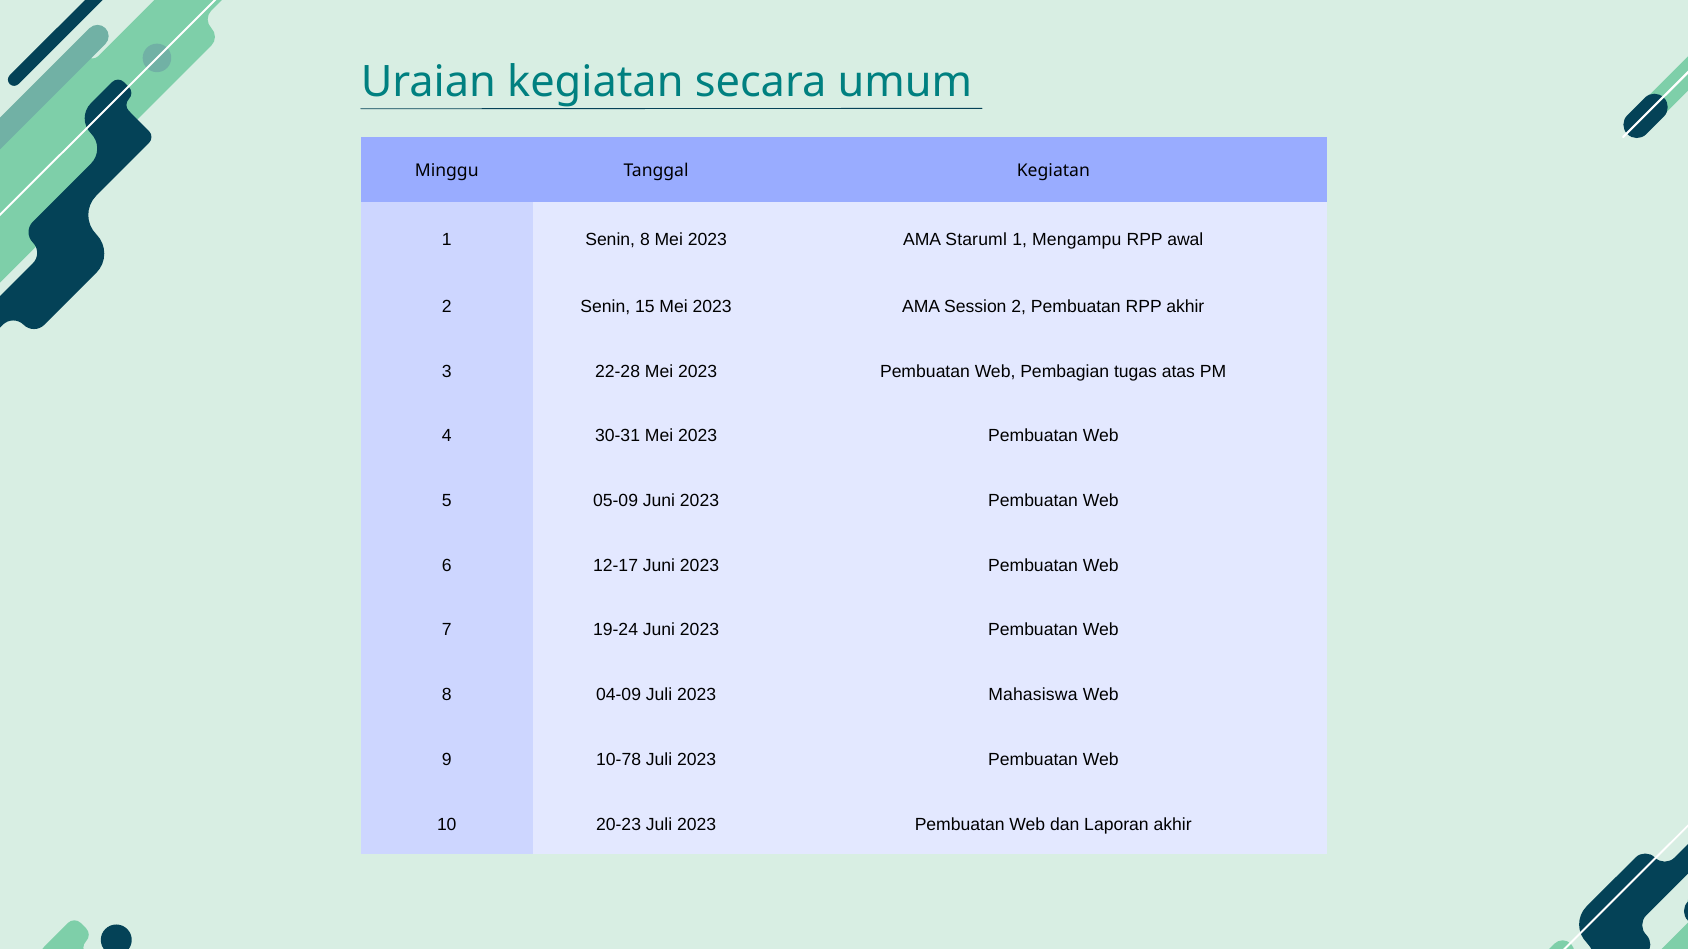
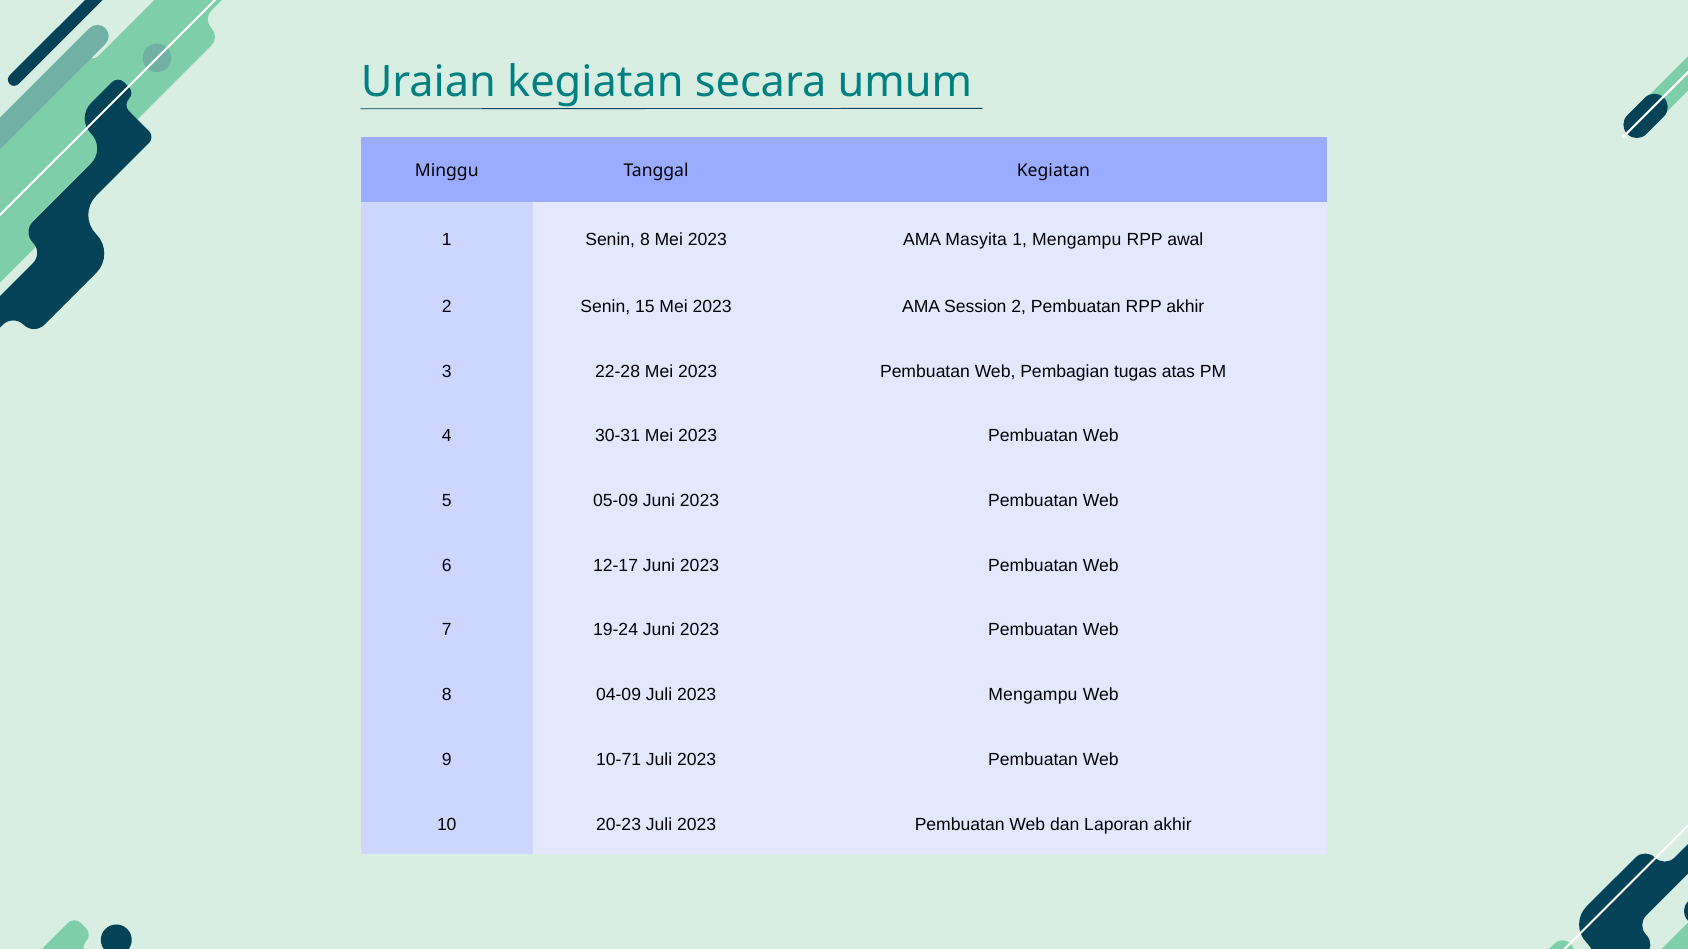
Staruml: Staruml -> Masyita (976, 240)
2023 Mahasiswa: Mahasiswa -> Mengampu (1033, 695)
10-78: 10-78 -> 10-71 (619, 760)
